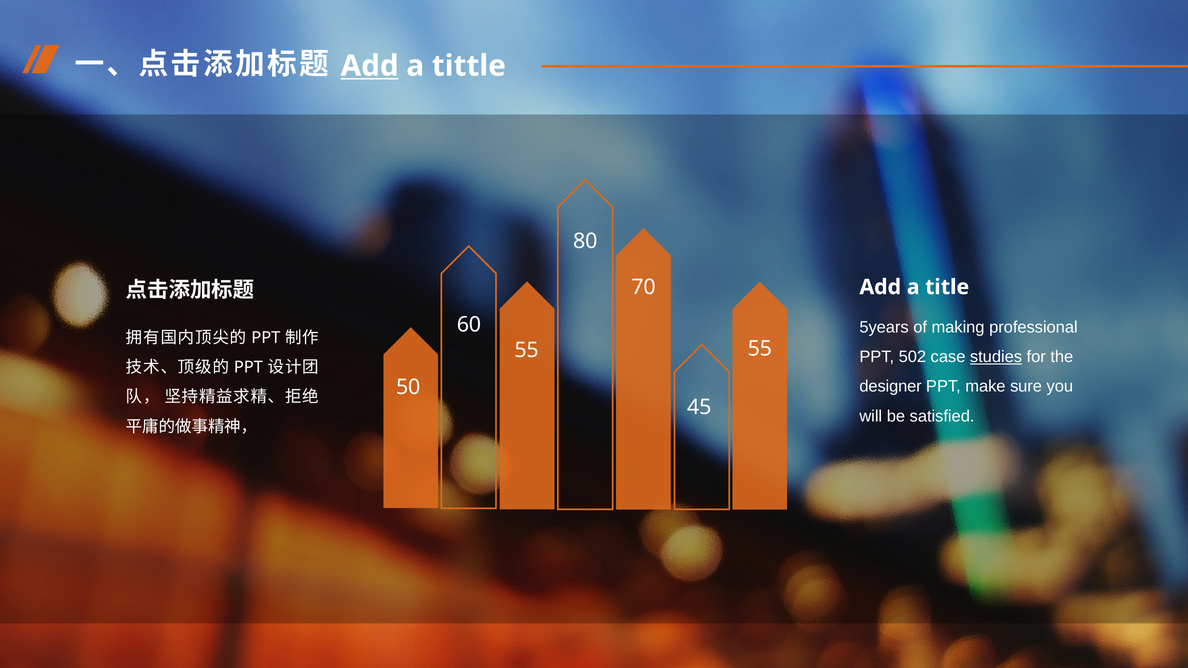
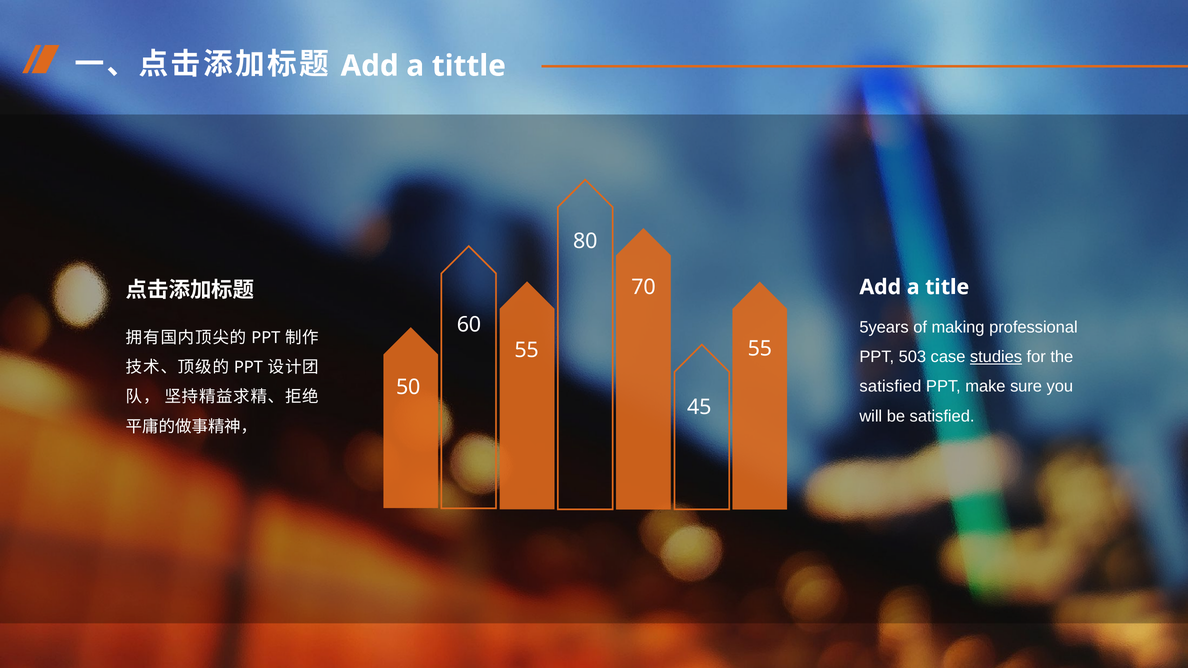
Add underline: present -> none (370, 66)
502: 502 -> 503 (912, 357)
designer: designer -> satisfied (890, 387)
